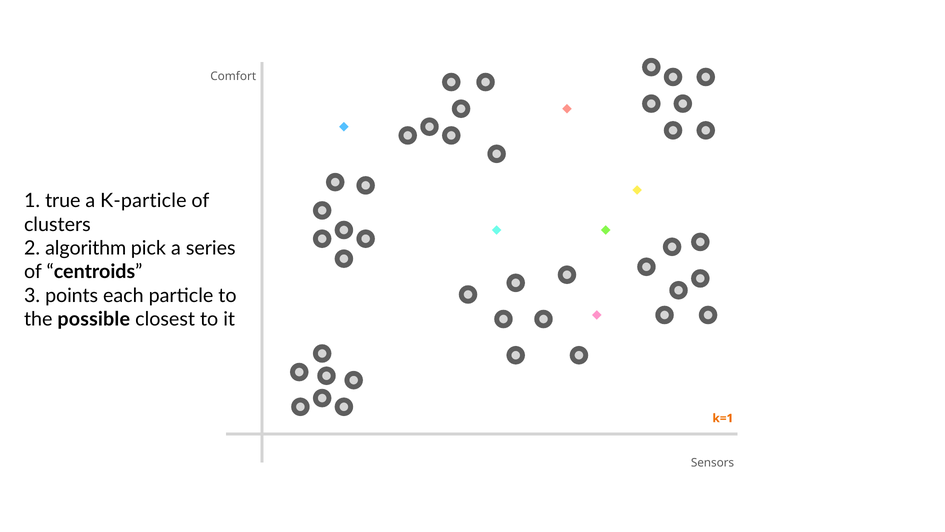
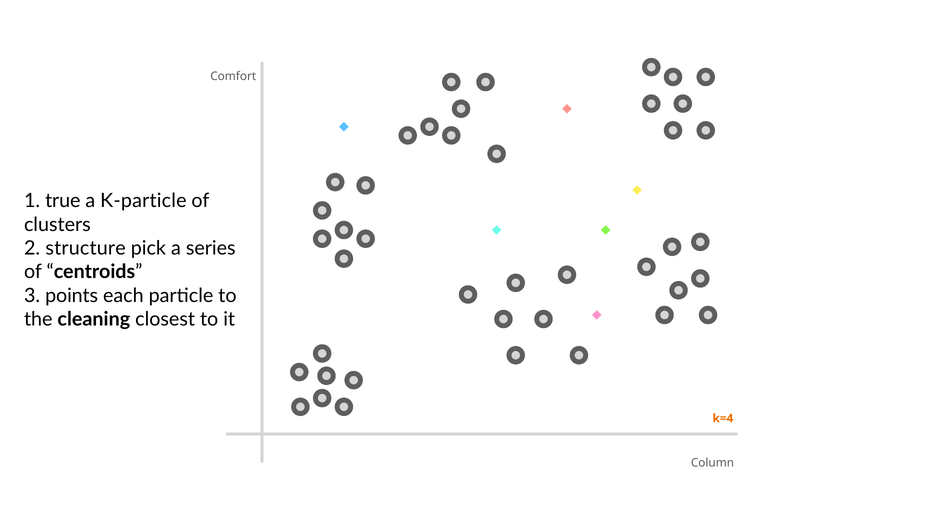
algorithm: algorithm -> structure (86, 248)
possible: possible -> cleaning (94, 319)
k=1: k=1 -> k=4 (723, 418)
Sensors: Sensors -> Column (712, 463)
